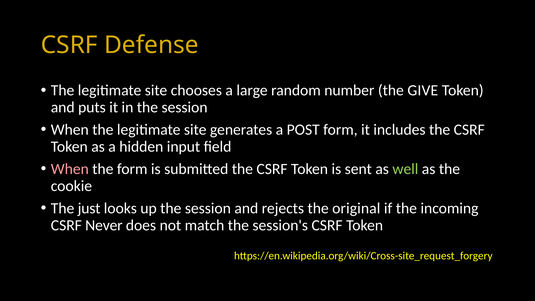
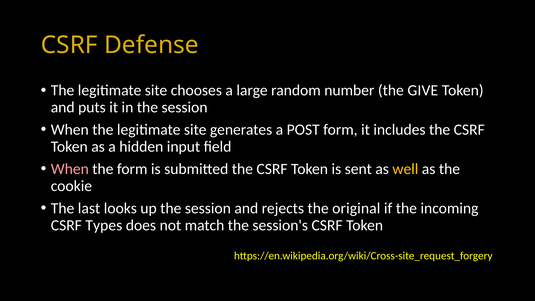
well colour: light green -> yellow (405, 169)
just: just -> last (89, 208)
Never: Never -> Types (104, 225)
